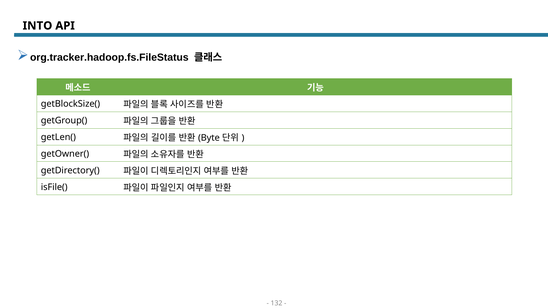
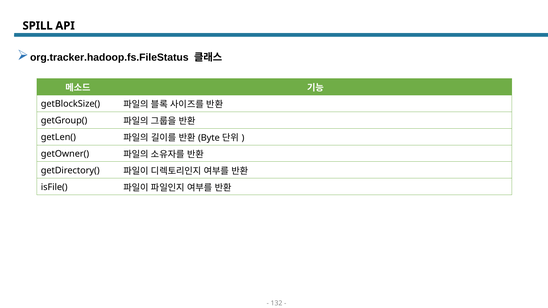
INTO: INTO -> SPILL (38, 26)
